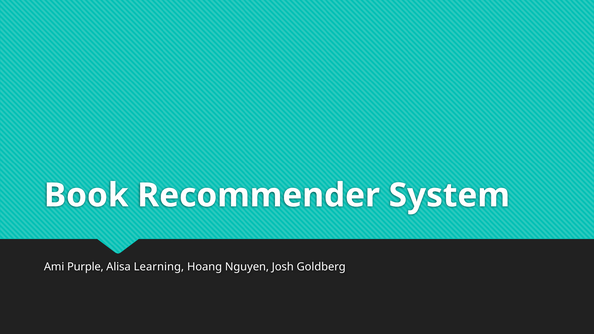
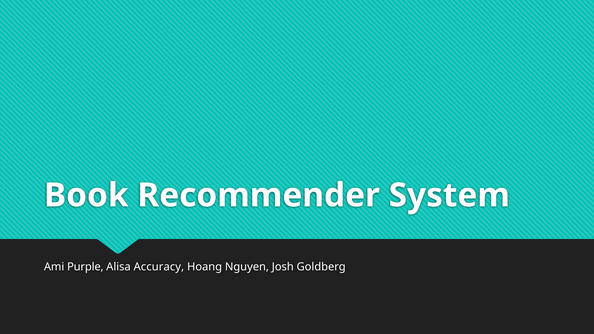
Learning: Learning -> Accuracy (159, 267)
